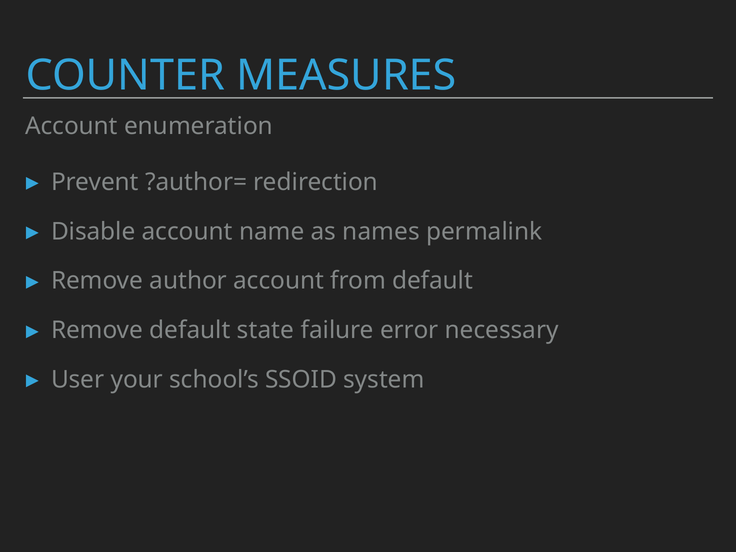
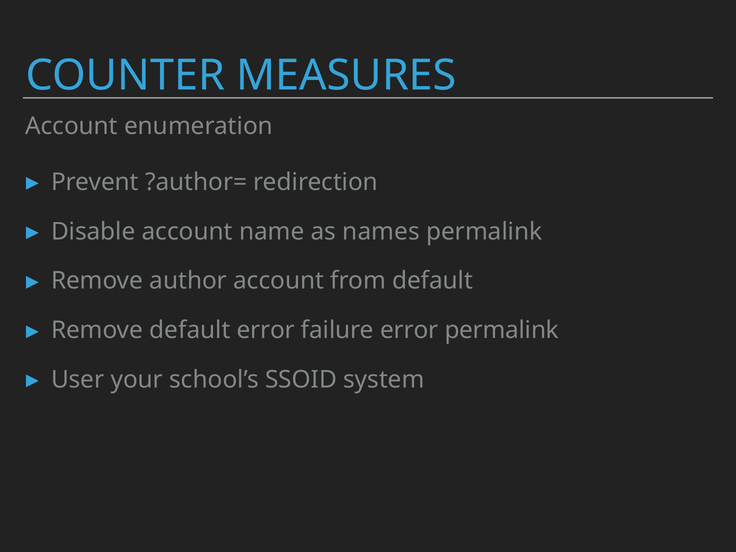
default state: state -> error (266, 330)
error necessary: necessary -> permalink (502, 330)
